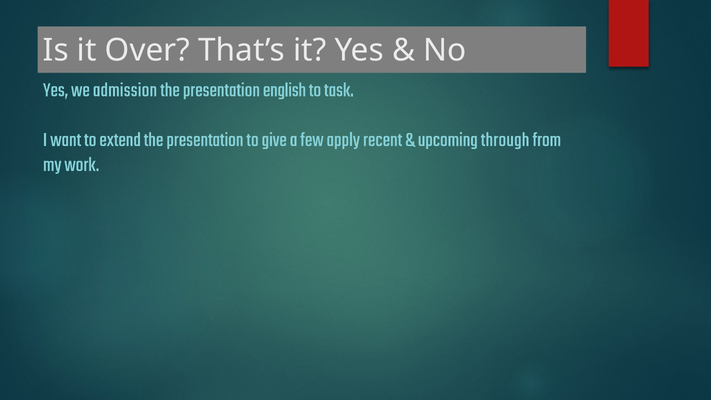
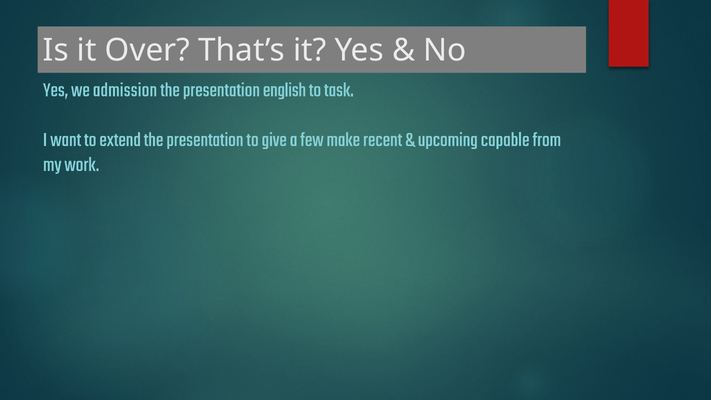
apply: apply -> make (343, 139)
through: through -> capable (505, 139)
